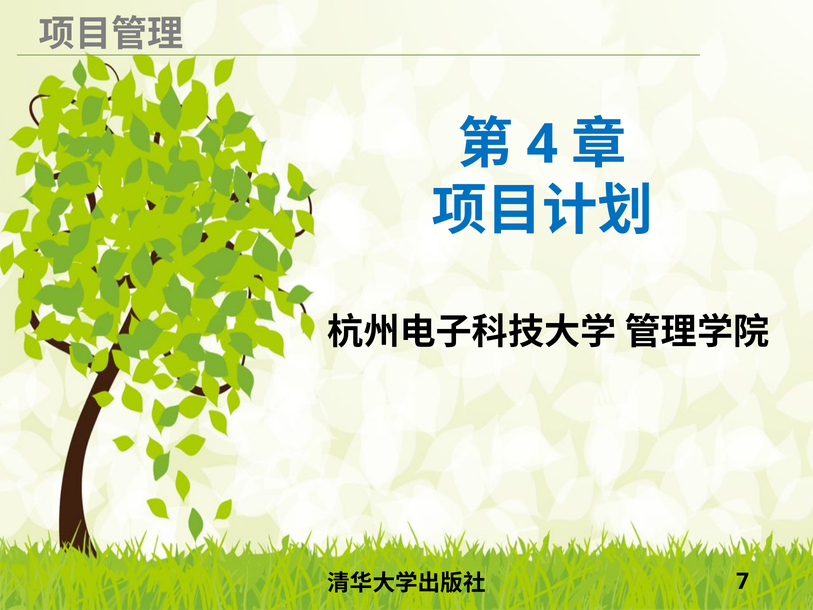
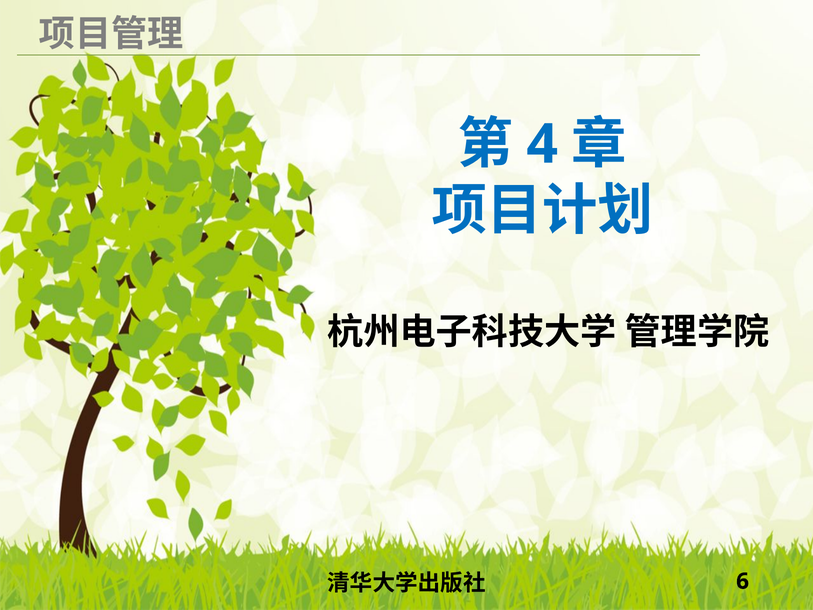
7: 7 -> 6 (743, 581)
